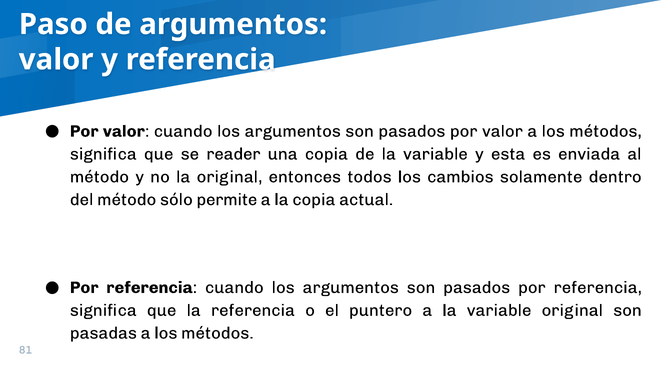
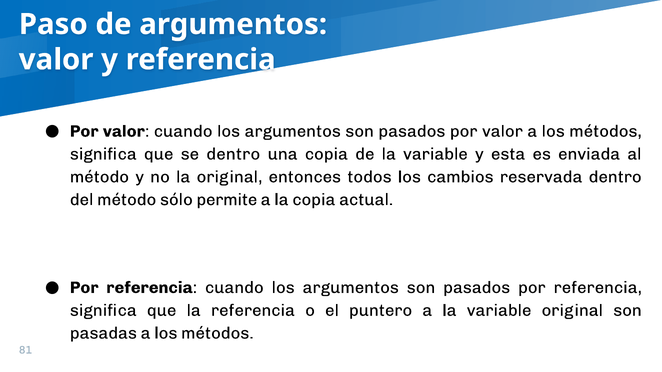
se reader: reader -> dentro (233, 154)
solamente: solamente -> reservada (541, 177)
